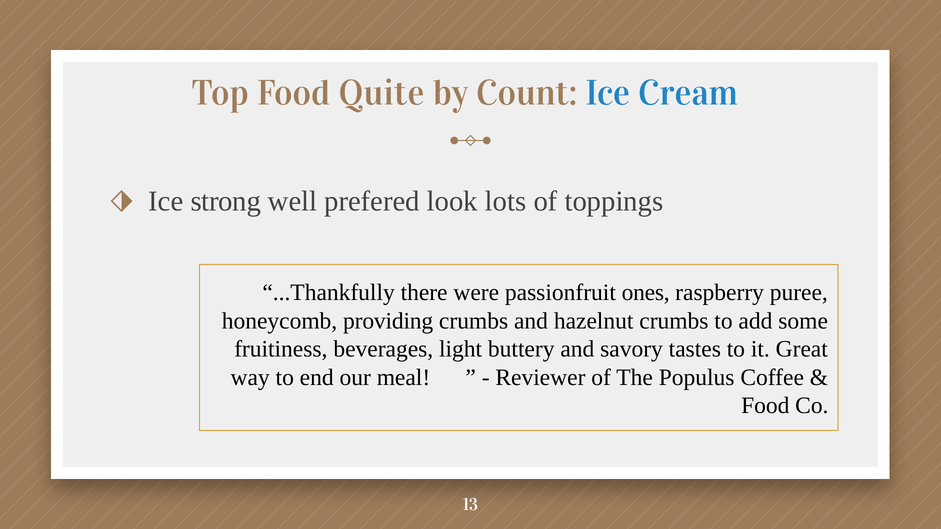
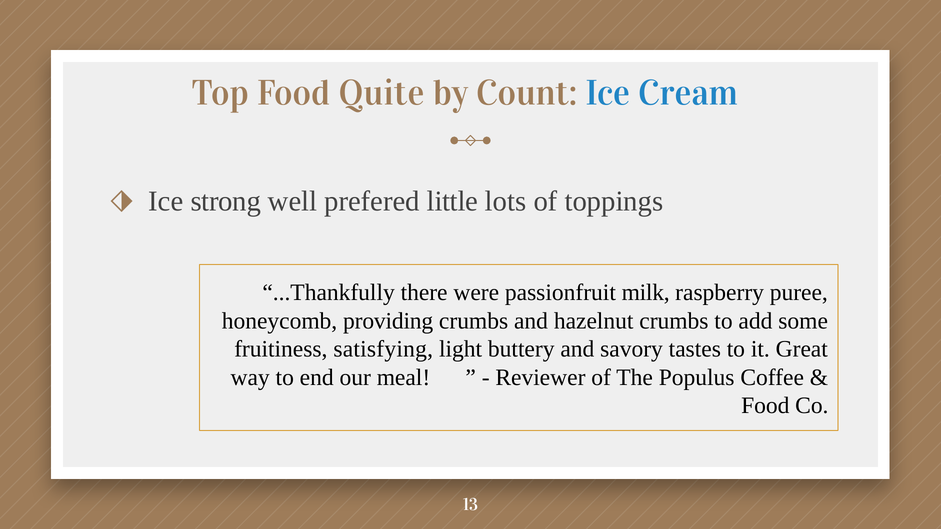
look: look -> little (452, 201)
ones: ones -> milk (646, 293)
beverages: beverages -> satisfying (383, 349)
